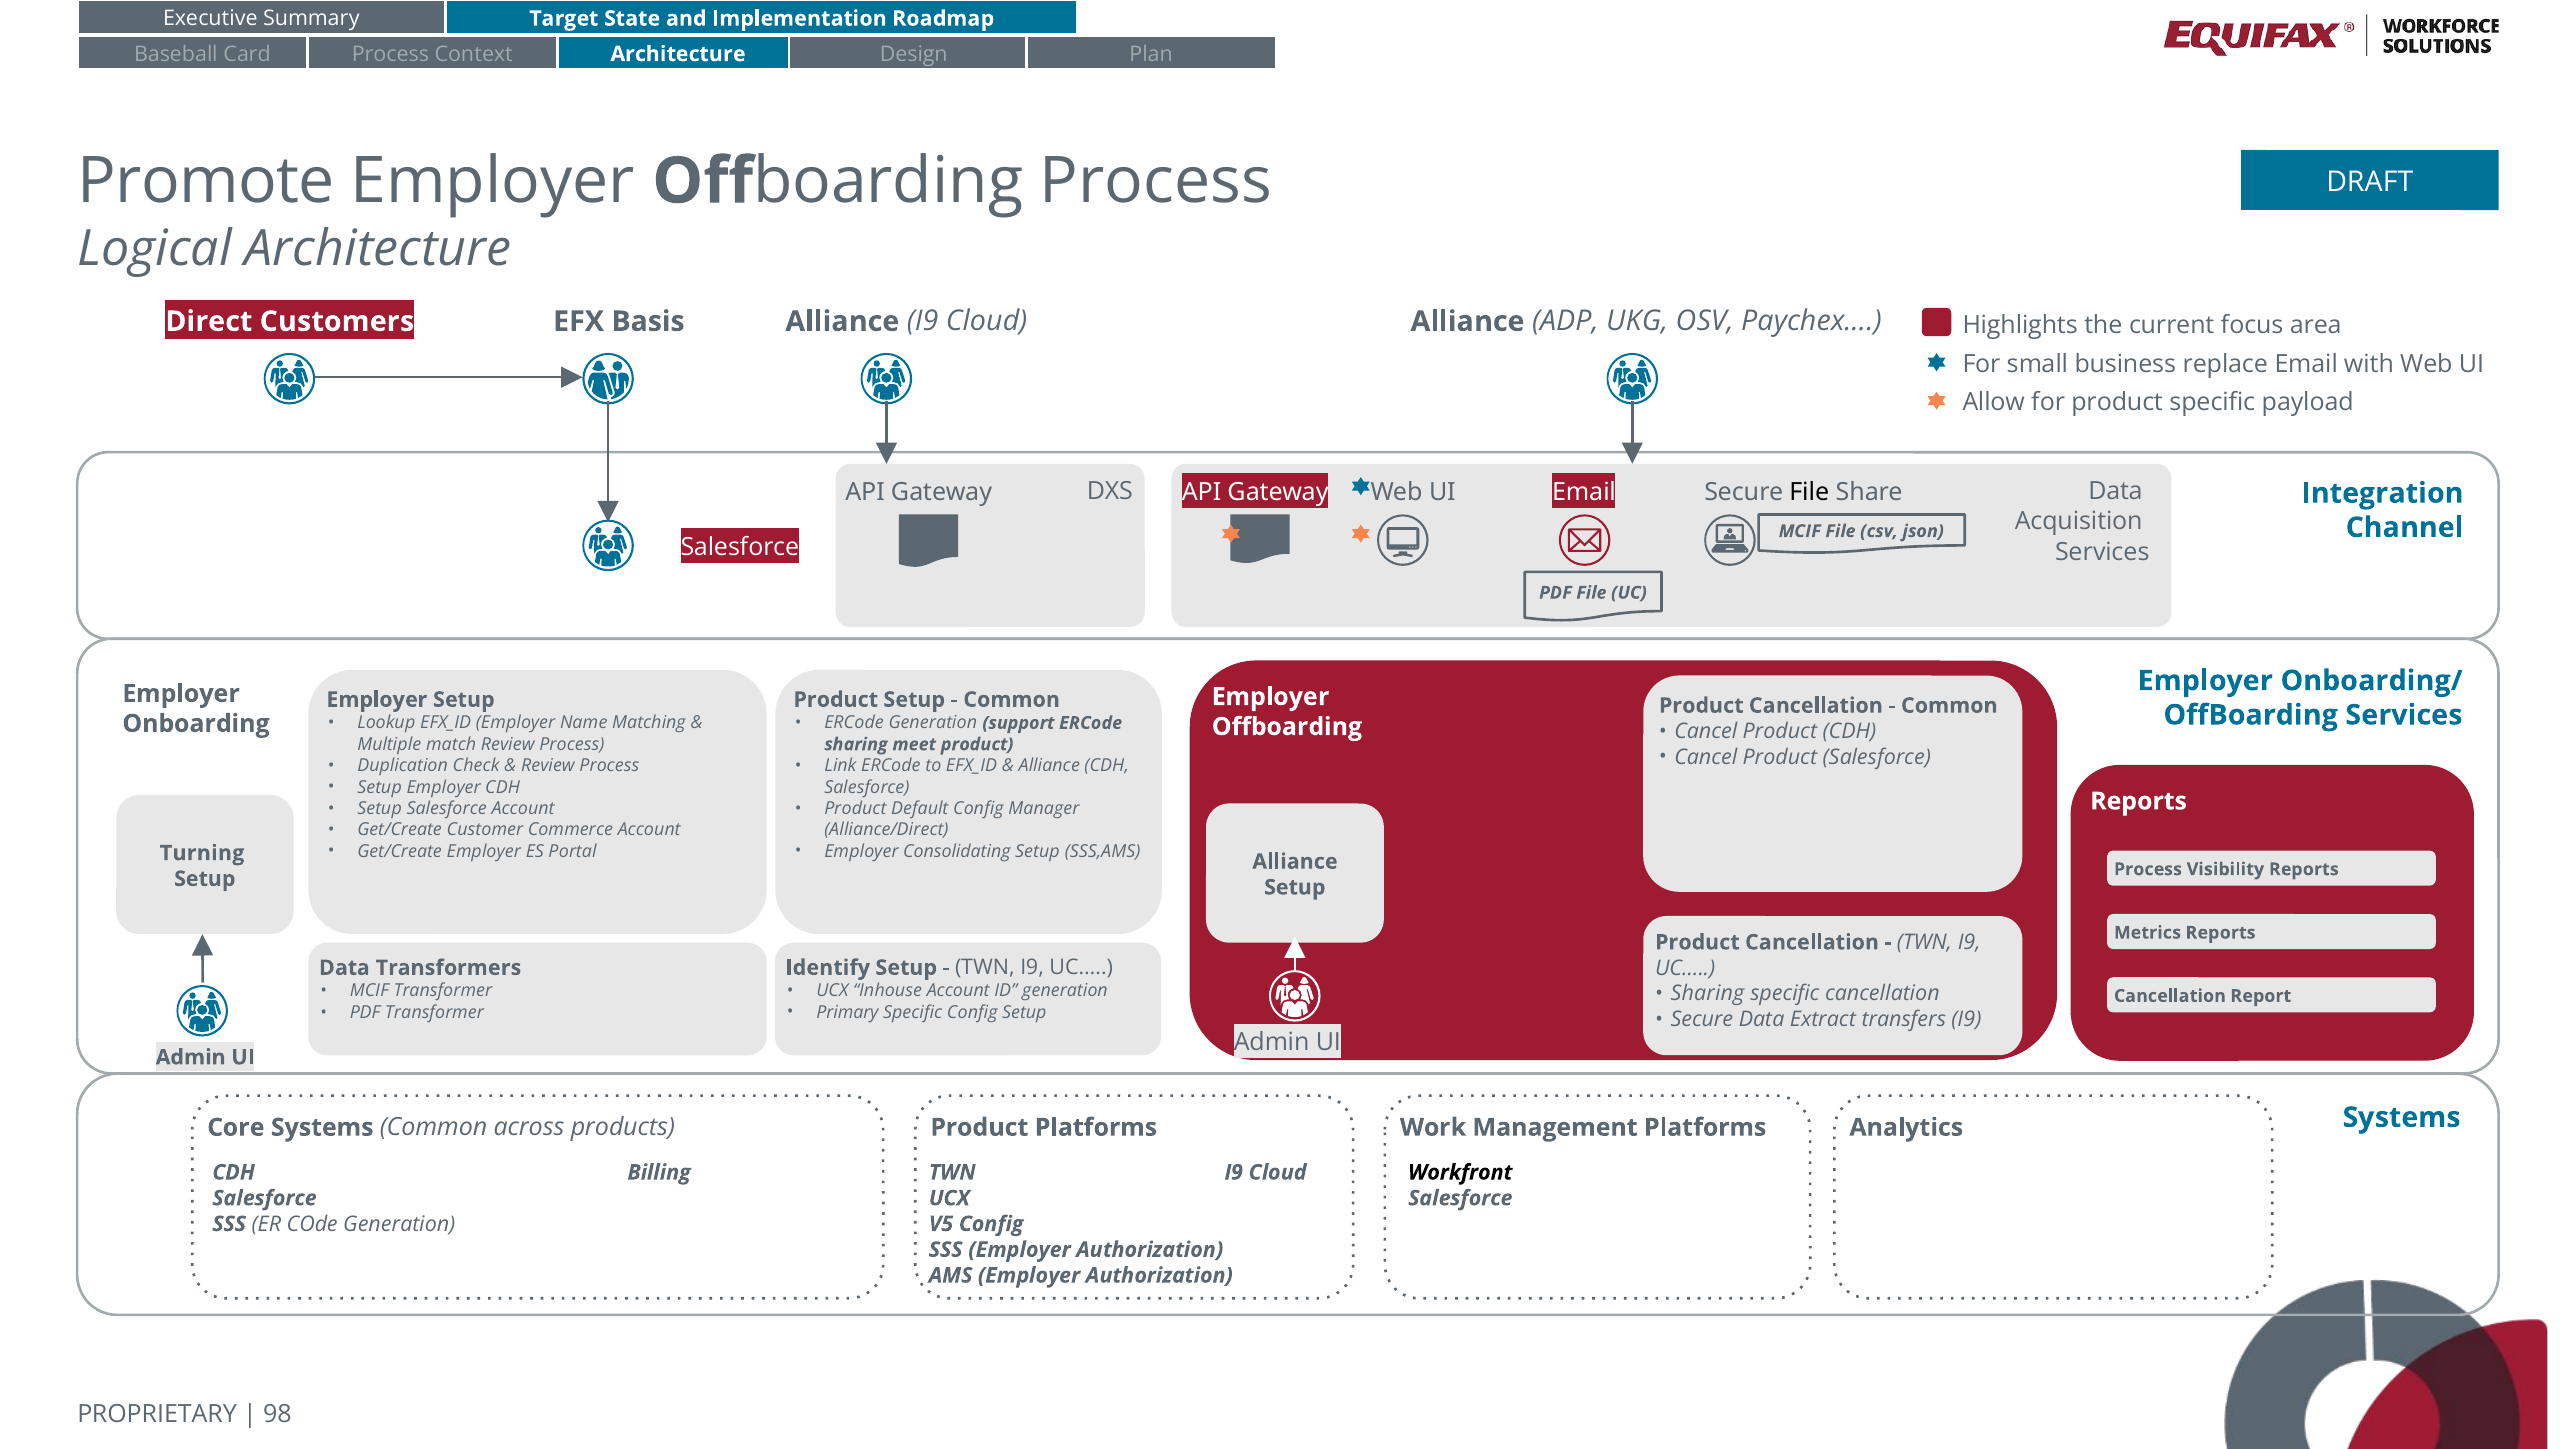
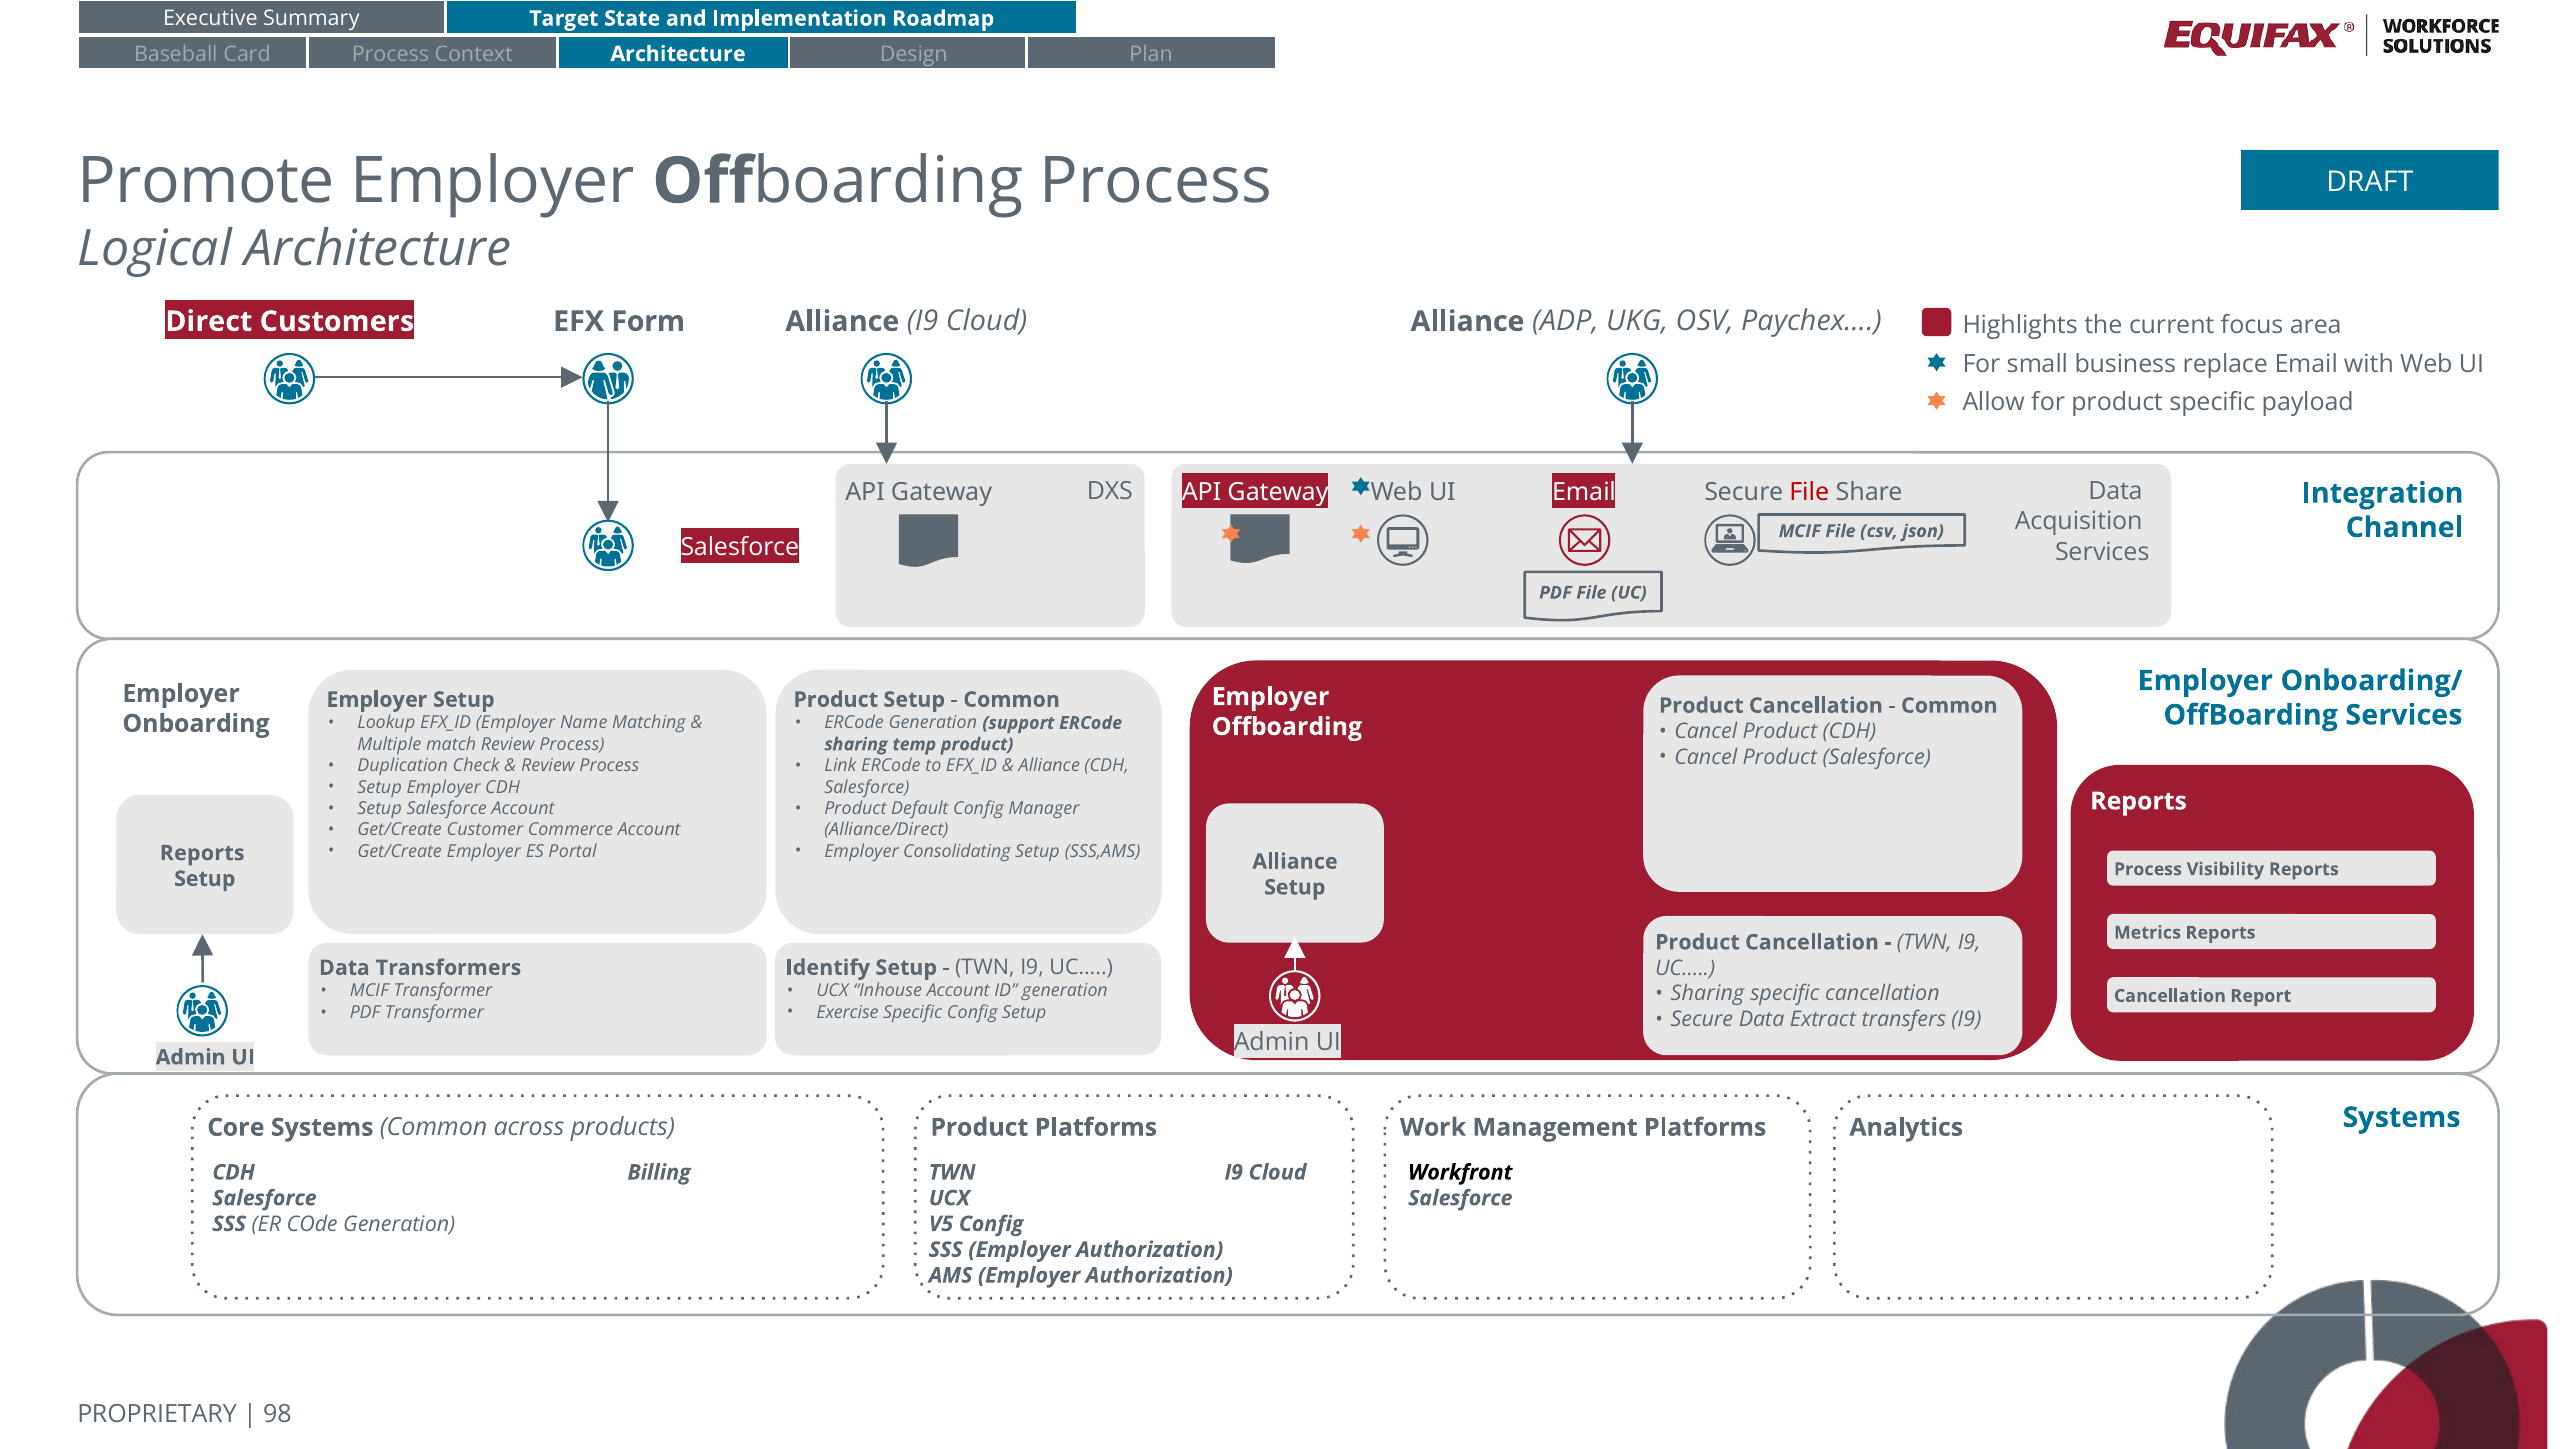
Basis: Basis -> Form (648, 321)
File colour: black -> red (1809, 492)
meet: meet -> temp (914, 744)
Turning: Turning -> Reports (202, 853)
Primary: Primary -> Exercise (847, 1012)
